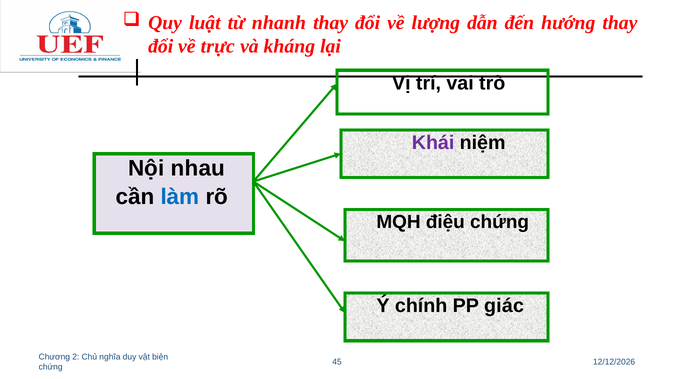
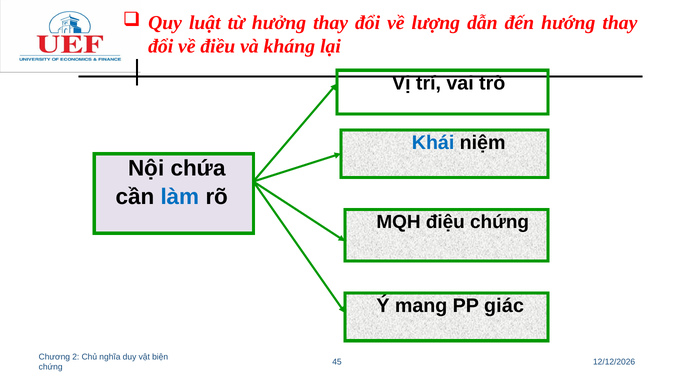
nhanh: nhanh -> hưởng (279, 23)
trực: trực -> điều (218, 46)
Khái colour: purple -> blue (433, 143)
nhau: nhau -> chứa (198, 168)
chính: chính -> mang (421, 306)
